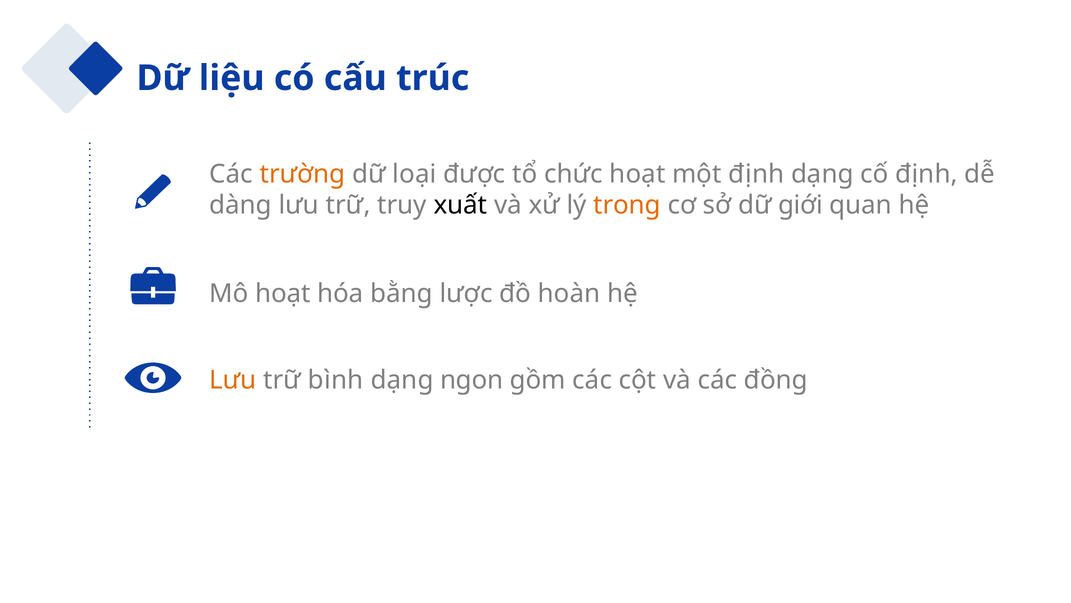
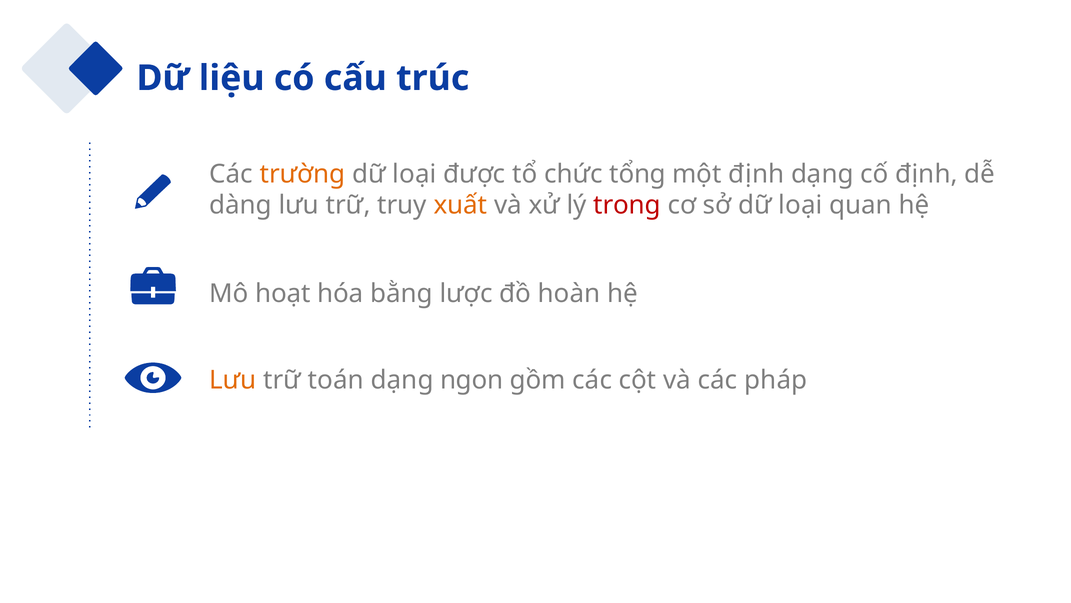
chức hoạt: hoạt -> tổng (638, 174)
xuất colour: black -> orange (460, 205)
trong colour: orange -> red (627, 205)
sở dữ giới: giới -> loại (800, 205)
bình: bình -> toán (336, 380)
đồng: đồng -> pháp (776, 380)
